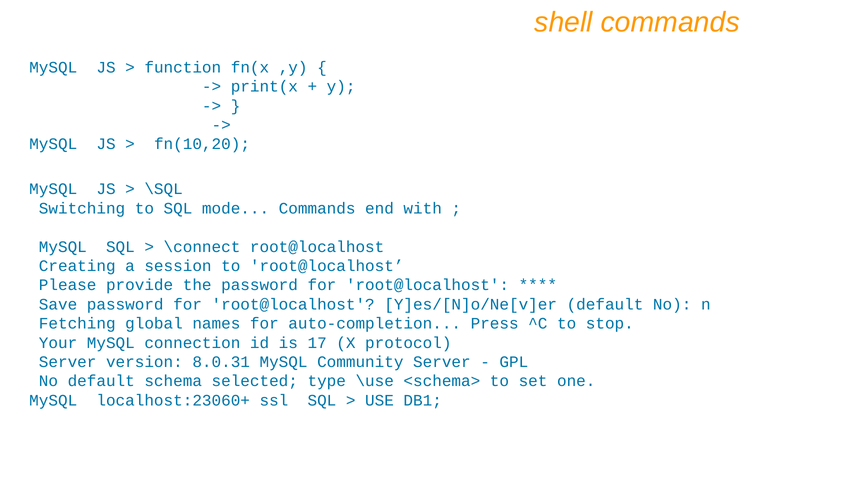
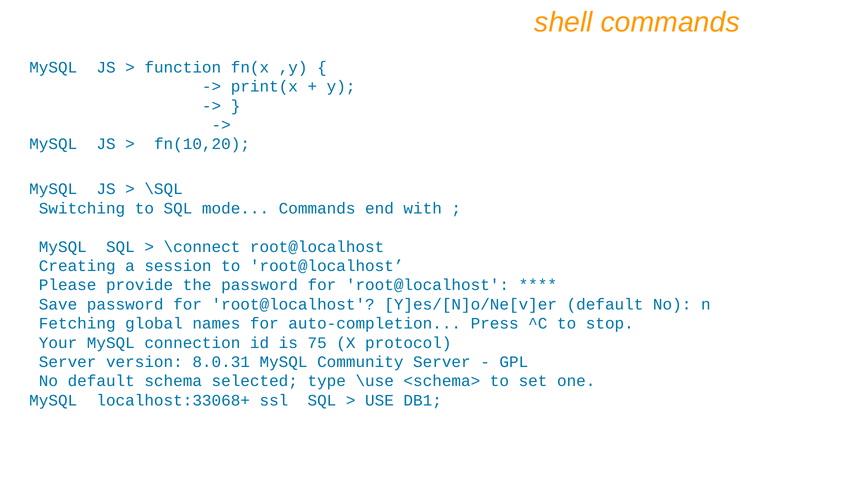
17: 17 -> 75 (317, 343)
localhost:23060+: localhost:23060+ -> localhost:33068+ (173, 400)
